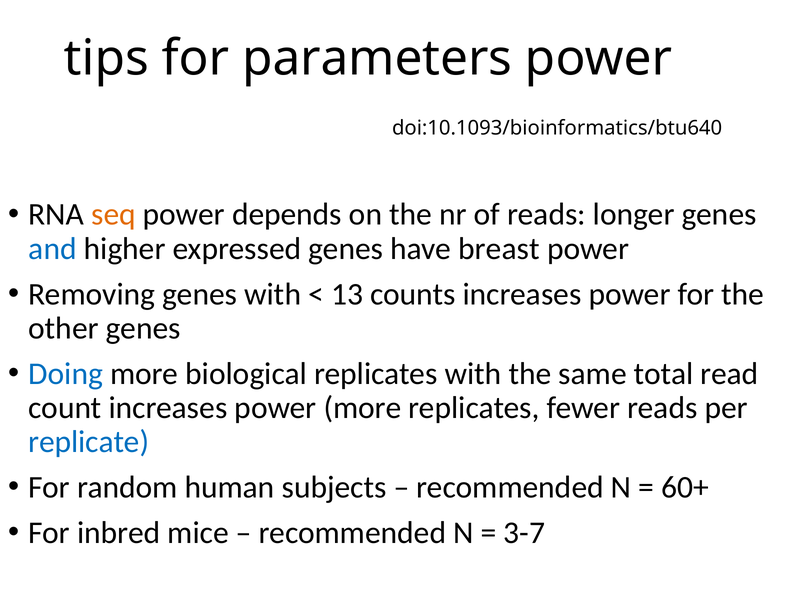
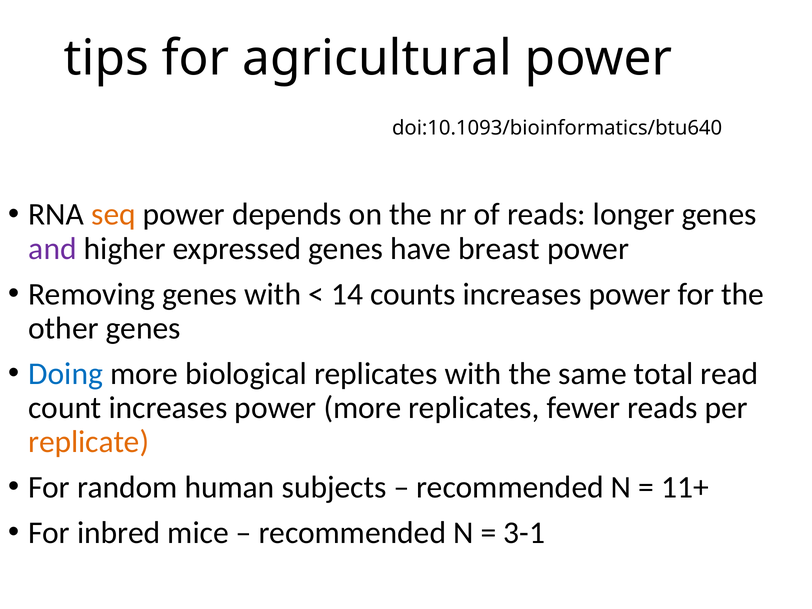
parameters: parameters -> agricultural (377, 59)
and colour: blue -> purple (53, 249)
13: 13 -> 14 (347, 294)
replicate colour: blue -> orange (89, 442)
60+: 60+ -> 11+ (685, 487)
3-7: 3-7 -> 3-1 (524, 533)
